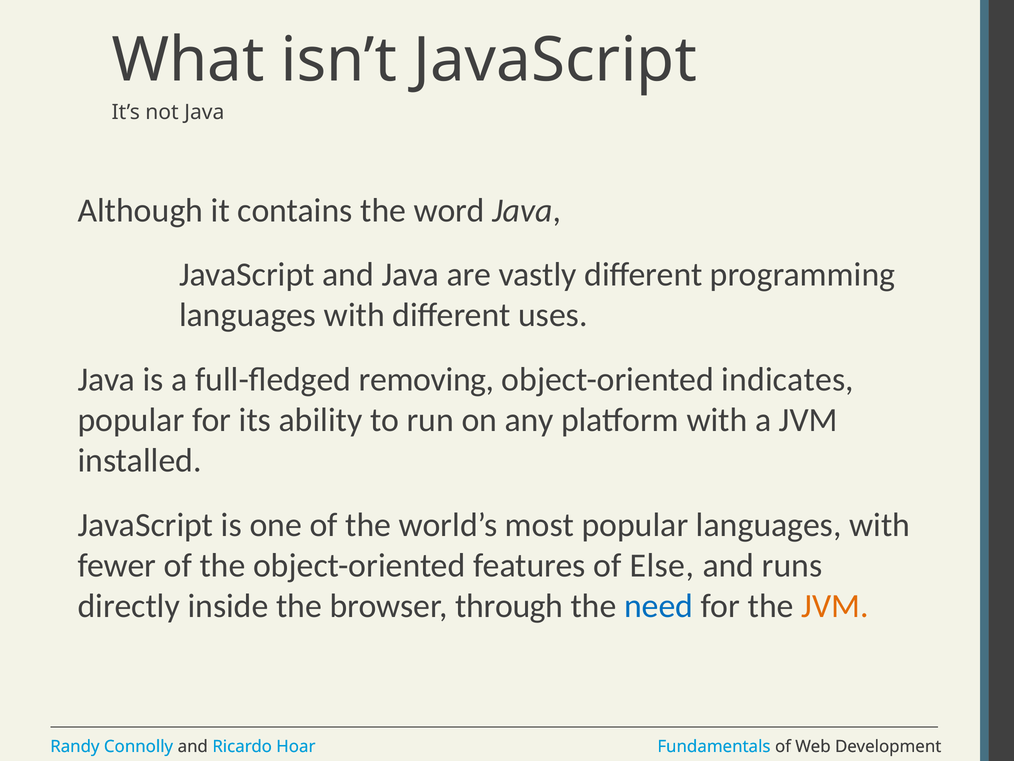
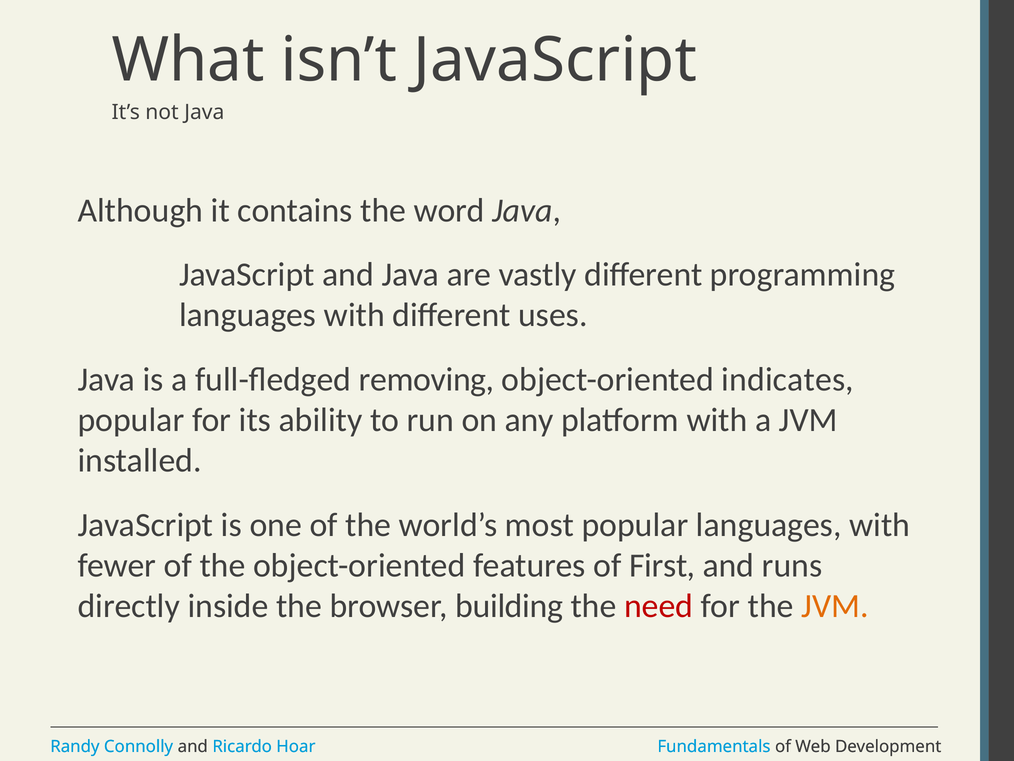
Else: Else -> First (662, 565)
through: through -> building (509, 606)
need colour: blue -> red (659, 606)
